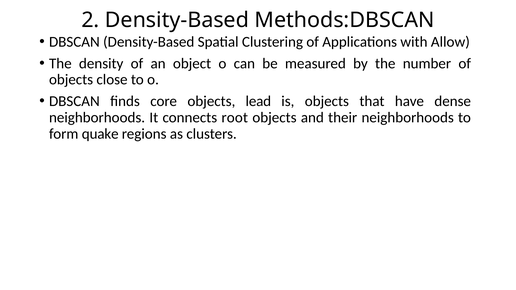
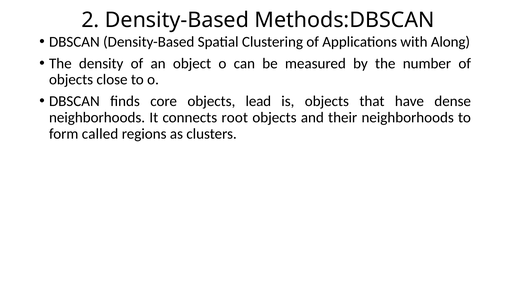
Allow: Allow -> Along (450, 42)
quake: quake -> called (100, 134)
